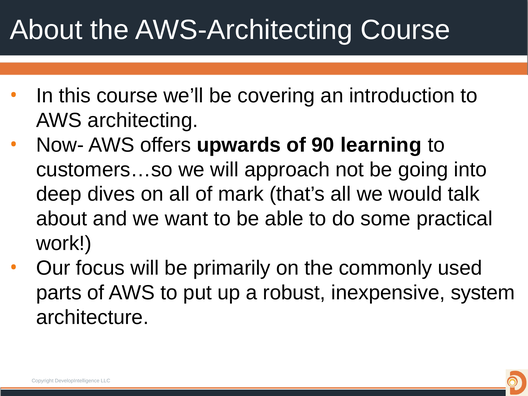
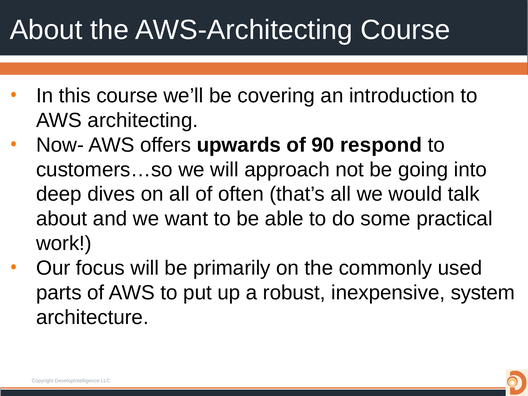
learning: learning -> respond (381, 145)
mark: mark -> often (241, 194)
